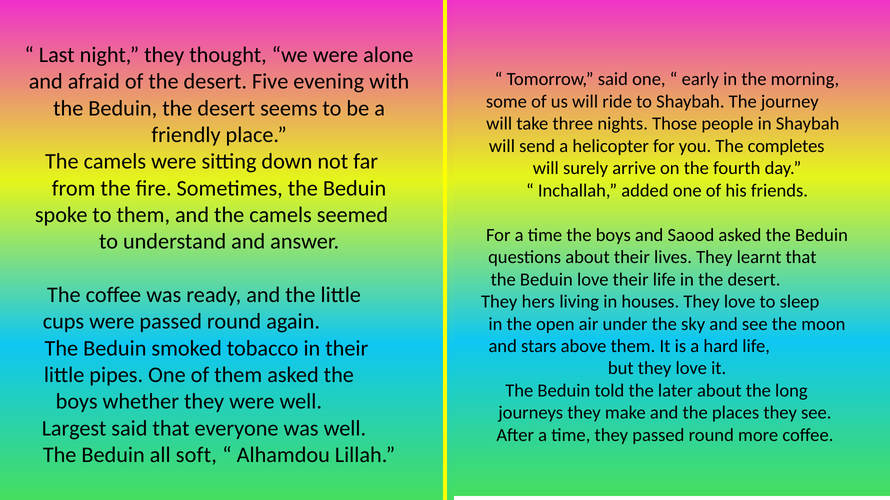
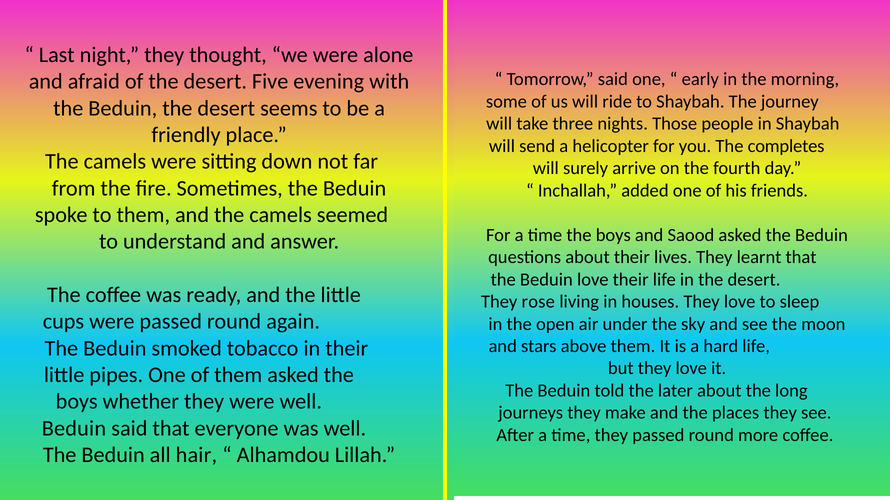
hers: hers -> rose (538, 302)
Largest: Largest -> Beduin (74, 429)
soft: soft -> hair (196, 456)
